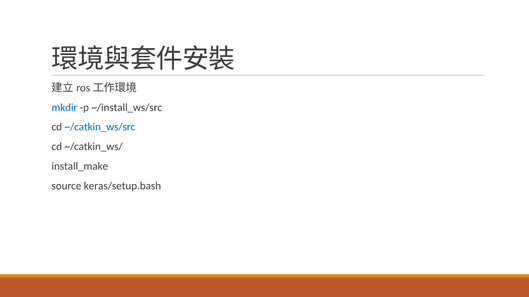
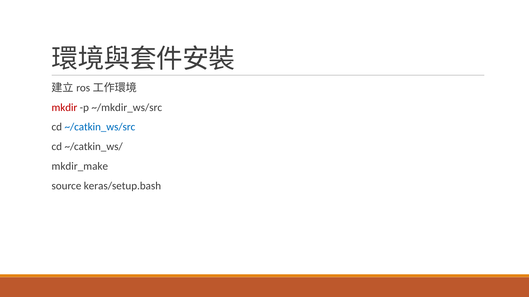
mkdir colour: blue -> red (64, 108)
~/install_ws/src: ~/install_ws/src -> ~/mkdir_ws/src (127, 108)
install_make: install_make -> mkdir_make (80, 167)
